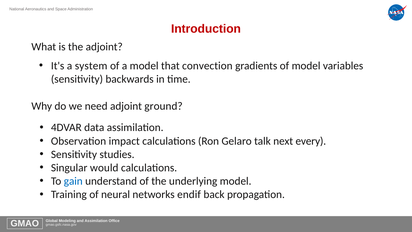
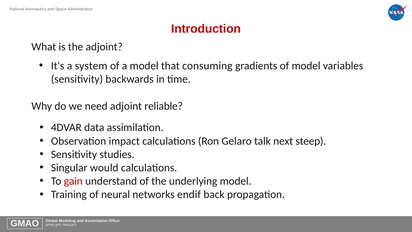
convection: convection -> consuming (207, 66)
ground: ground -> reliable (164, 106)
every: every -> steep (311, 141)
gain colour: blue -> red (73, 181)
